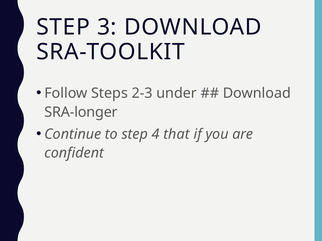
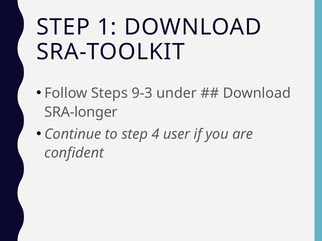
3: 3 -> 1 (107, 27)
2-3: 2-3 -> 9-3 (142, 93)
that: that -> user (177, 134)
